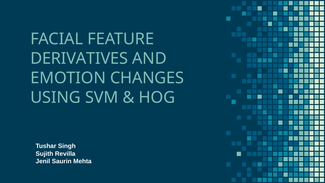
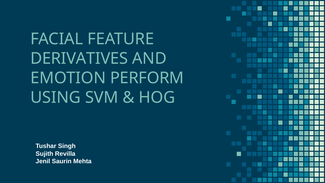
CHANGES: CHANGES -> PERFORM (147, 78)
